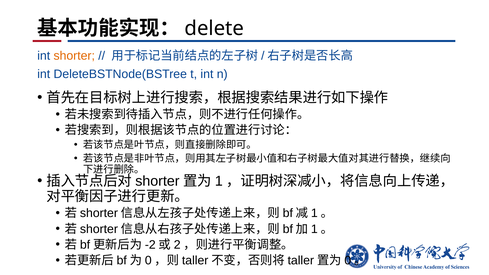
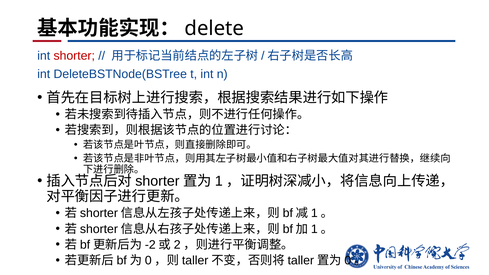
shorter colour: orange -> red (74, 56)
